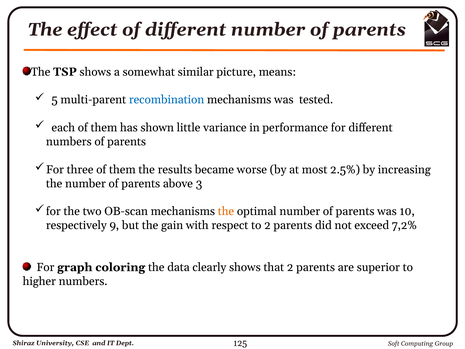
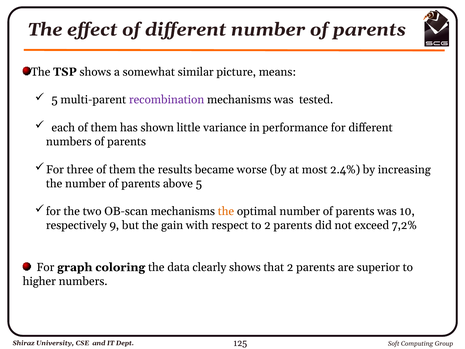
recombination colour: blue -> purple (167, 100)
2.5%: 2.5% -> 2.4% (345, 169)
above 3: 3 -> 5 (199, 183)
